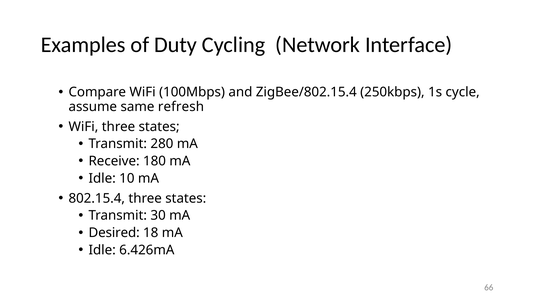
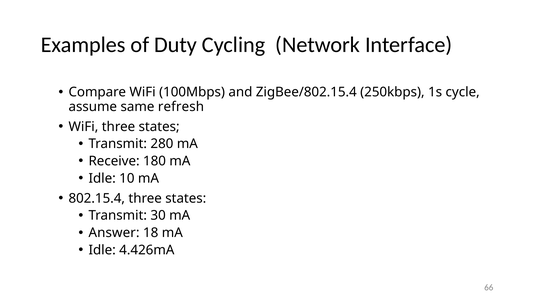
Desired: Desired -> Answer (114, 232)
6.426mA: 6.426mA -> 4.426mA (147, 249)
